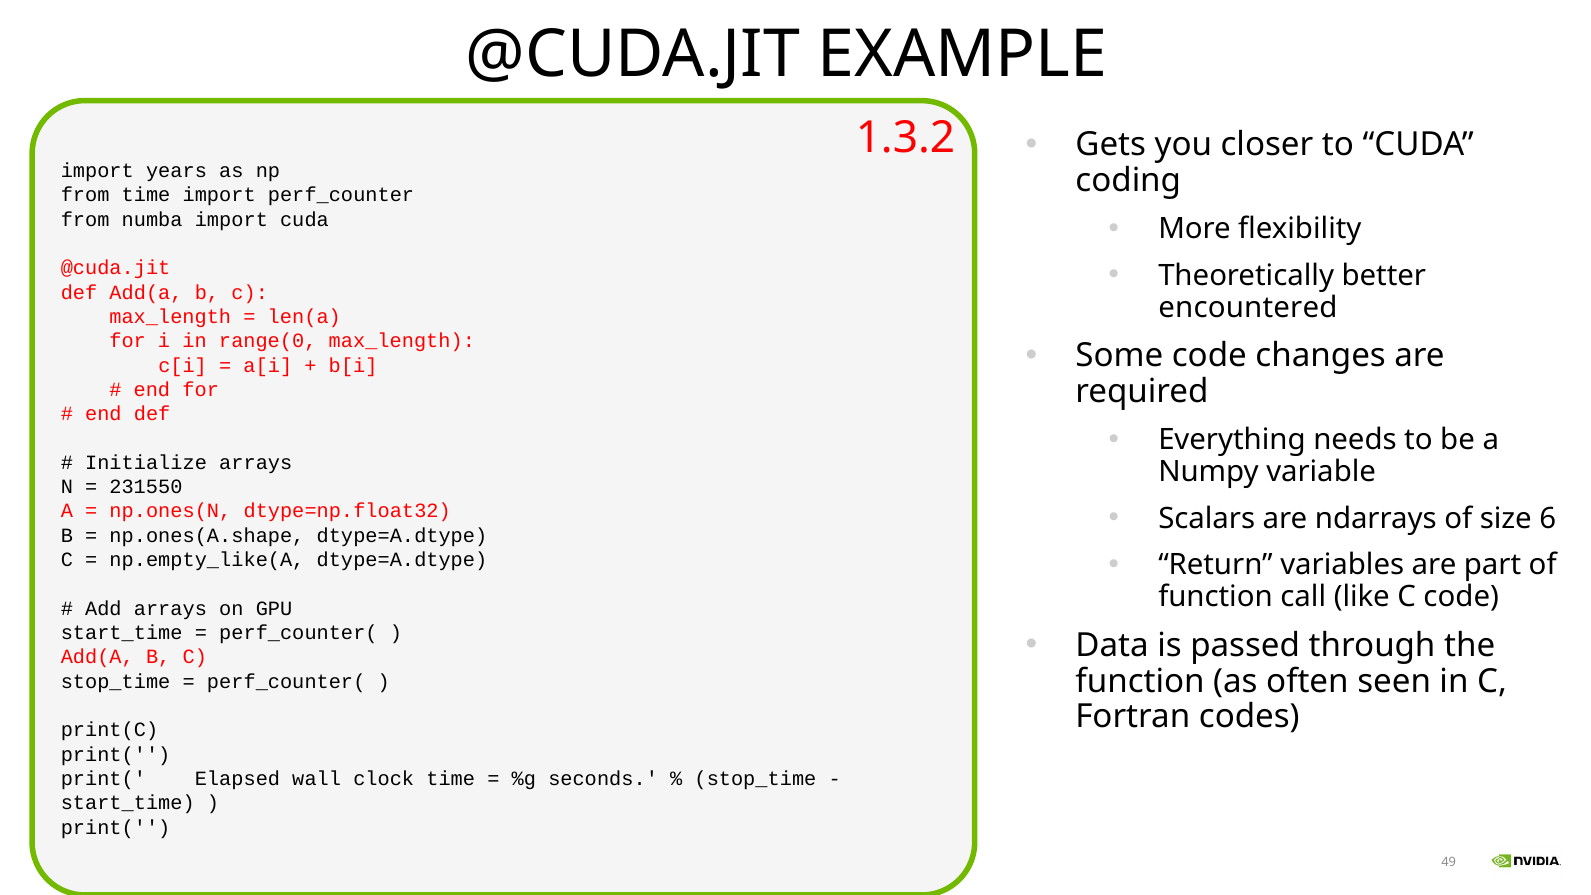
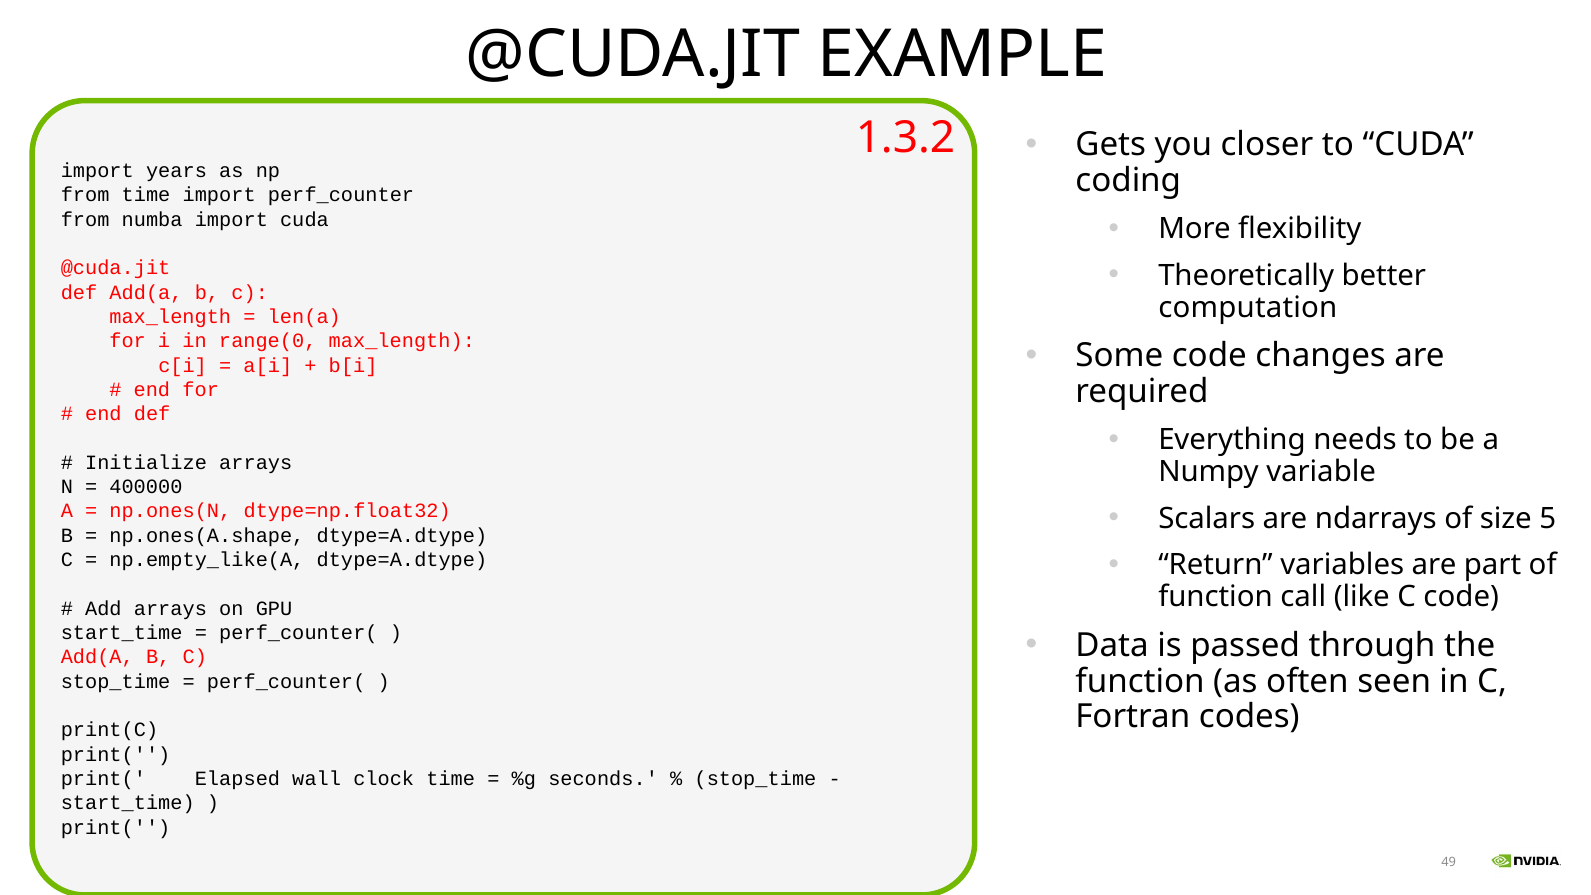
encountered: encountered -> computation (1248, 307)
231550: 231550 -> 400000 (146, 487)
6: 6 -> 5 (1548, 518)
